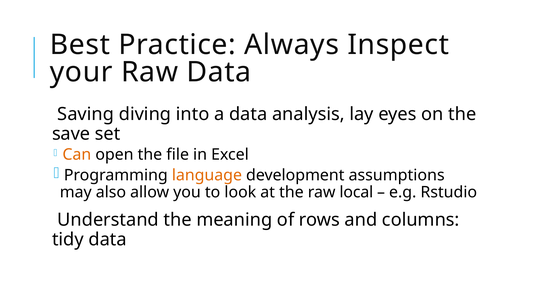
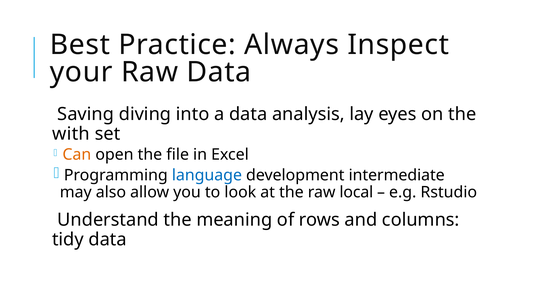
save: save -> with (71, 134)
language colour: orange -> blue (207, 175)
assumptions: assumptions -> intermediate (397, 175)
